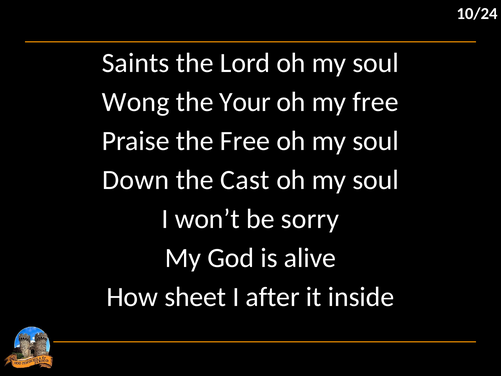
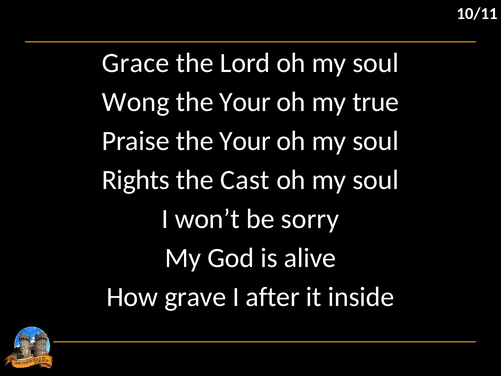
10/24: 10/24 -> 10/11 (477, 14)
Saints: Saints -> Grace (136, 63)
my free: free -> true (376, 102)
Praise the Free: Free -> Your (245, 141)
Down: Down -> Rights (136, 180)
sheet: sheet -> grave (195, 297)
